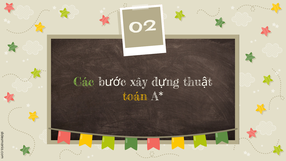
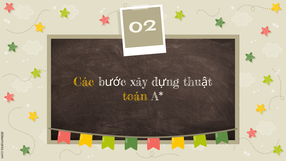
Các colour: light green -> yellow (84, 82)
